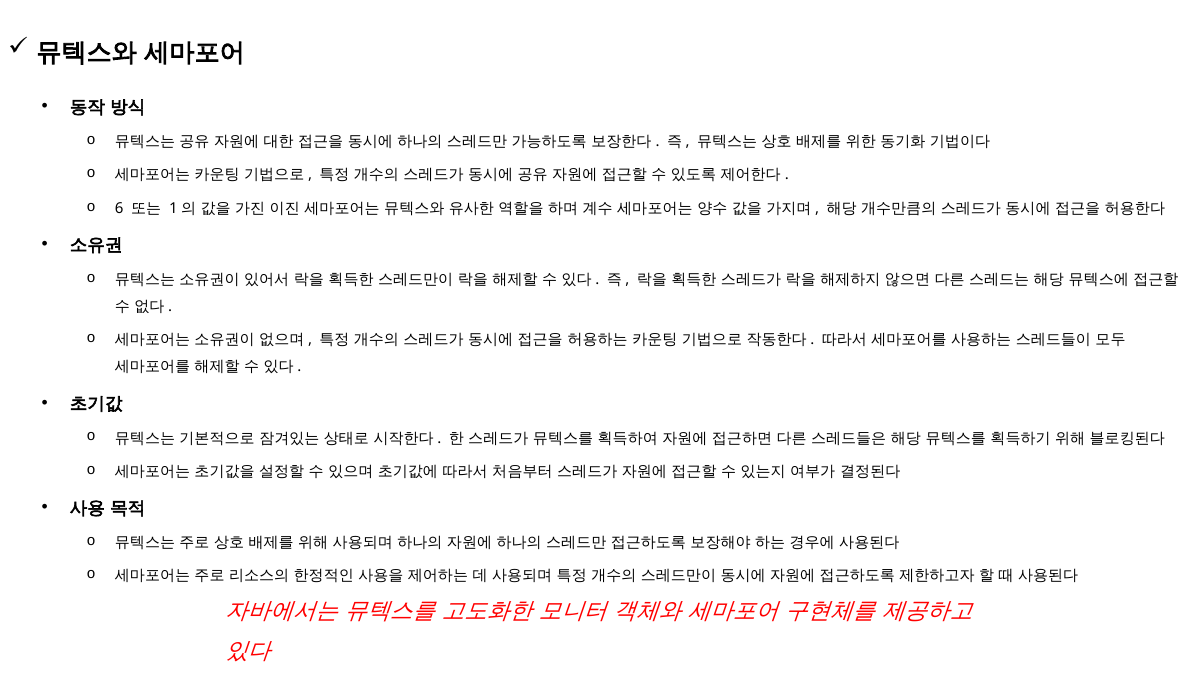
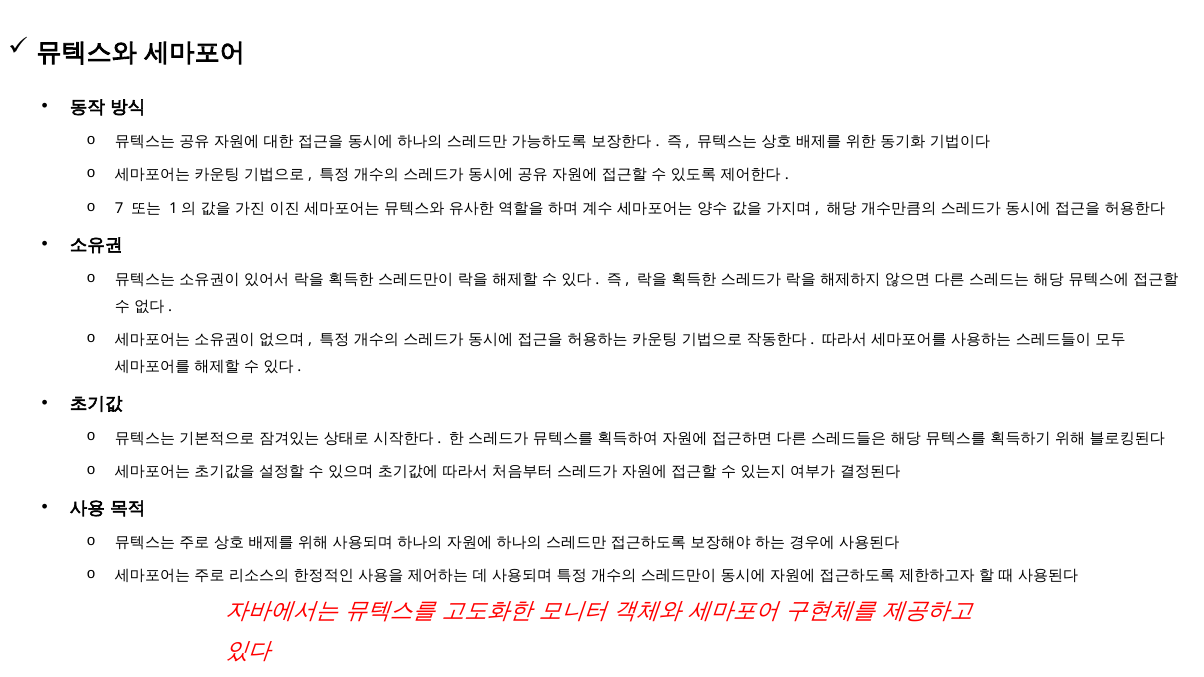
6: 6 -> 7 (119, 208)
